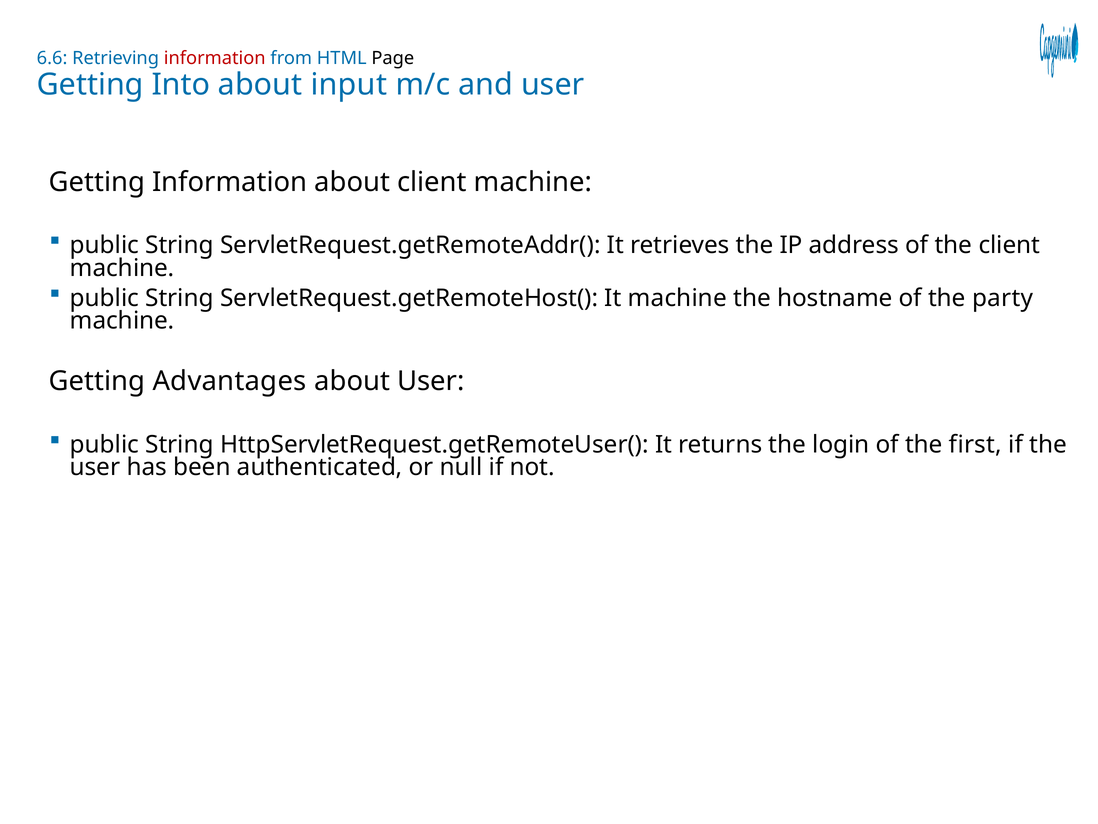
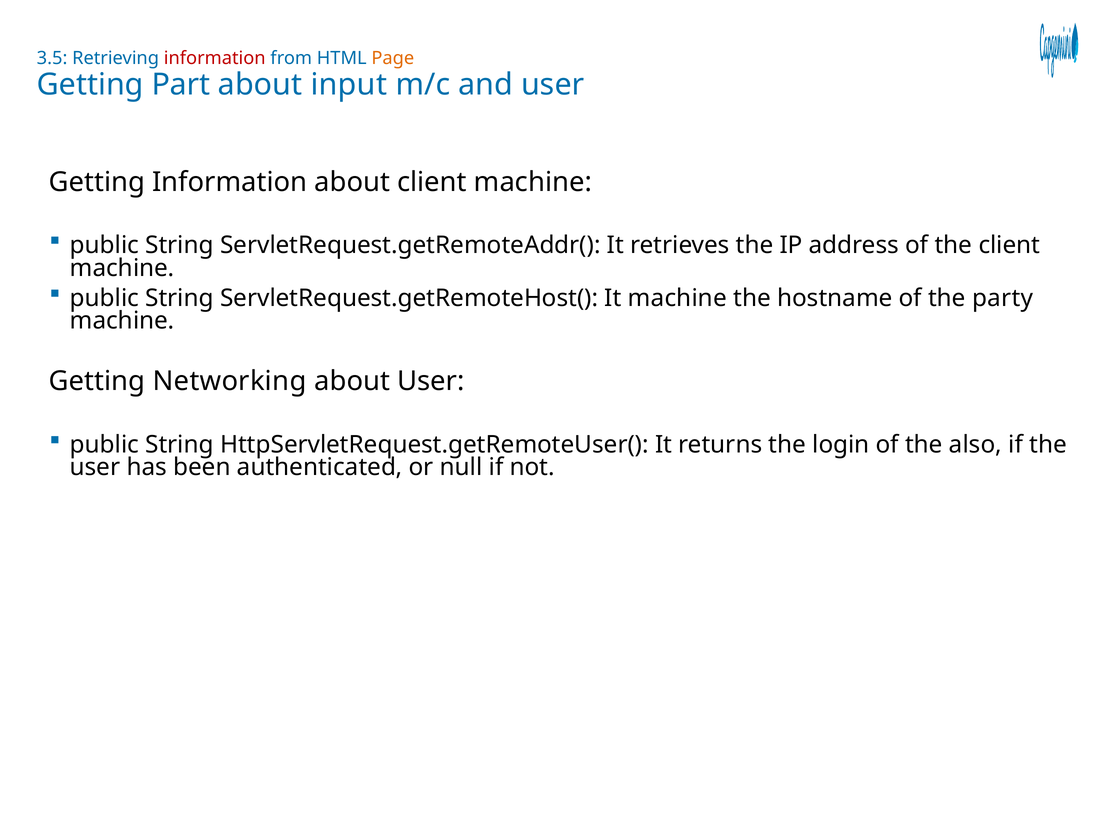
6.6: 6.6 -> 3.5 (52, 58)
Page colour: black -> orange (393, 58)
Into: Into -> Part (181, 85)
Advantages: Advantages -> Networking (230, 381)
first: first -> also (975, 444)
